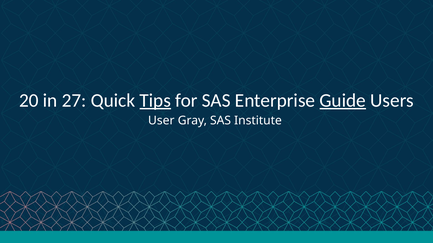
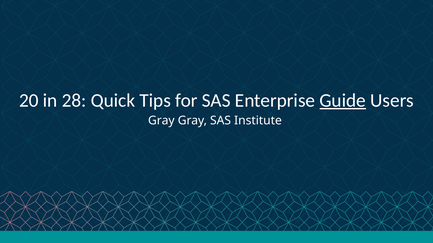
27: 27 -> 28 (74, 101)
Tips underline: present -> none (155, 101)
User: User -> Gray (161, 121)
